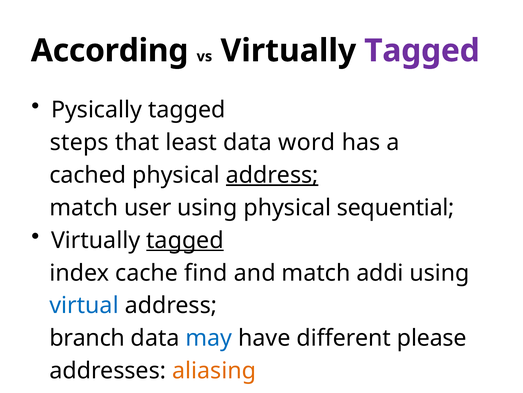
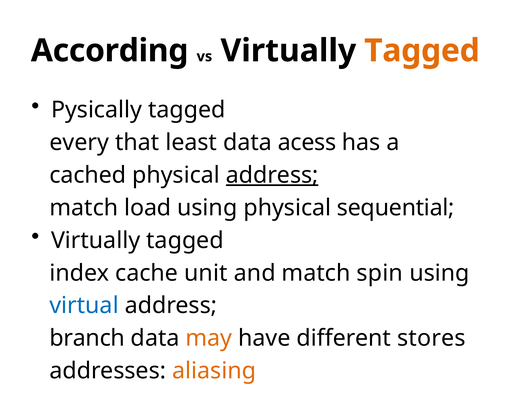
Tagged colour: purple -> orange (422, 51)
steps: steps -> every (79, 142)
word: word -> acess (307, 142)
user: user -> load (148, 207)
tagged underline: present -> none (185, 240)
find: find -> unit (206, 272)
addi: addi -> spin (380, 272)
may colour: blue -> orange (209, 338)
please: please -> stores (431, 338)
